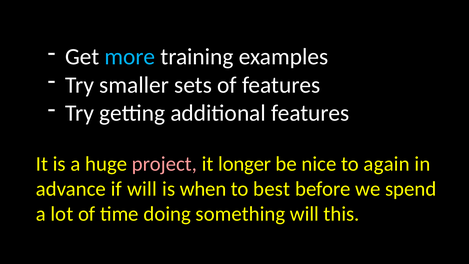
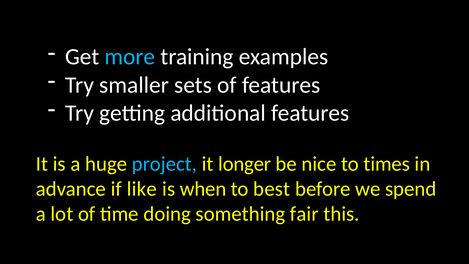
project colour: pink -> light blue (164, 164)
again: again -> times (387, 164)
if will: will -> like (142, 189)
something will: will -> fair (304, 214)
